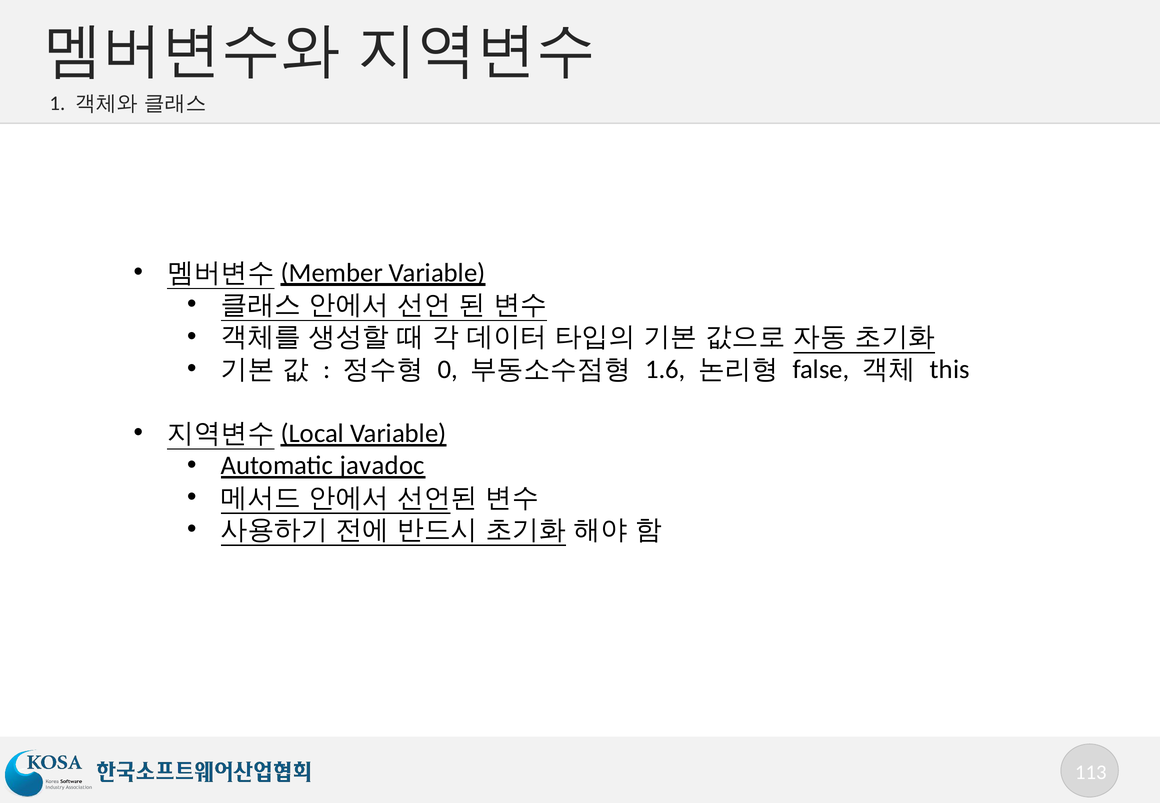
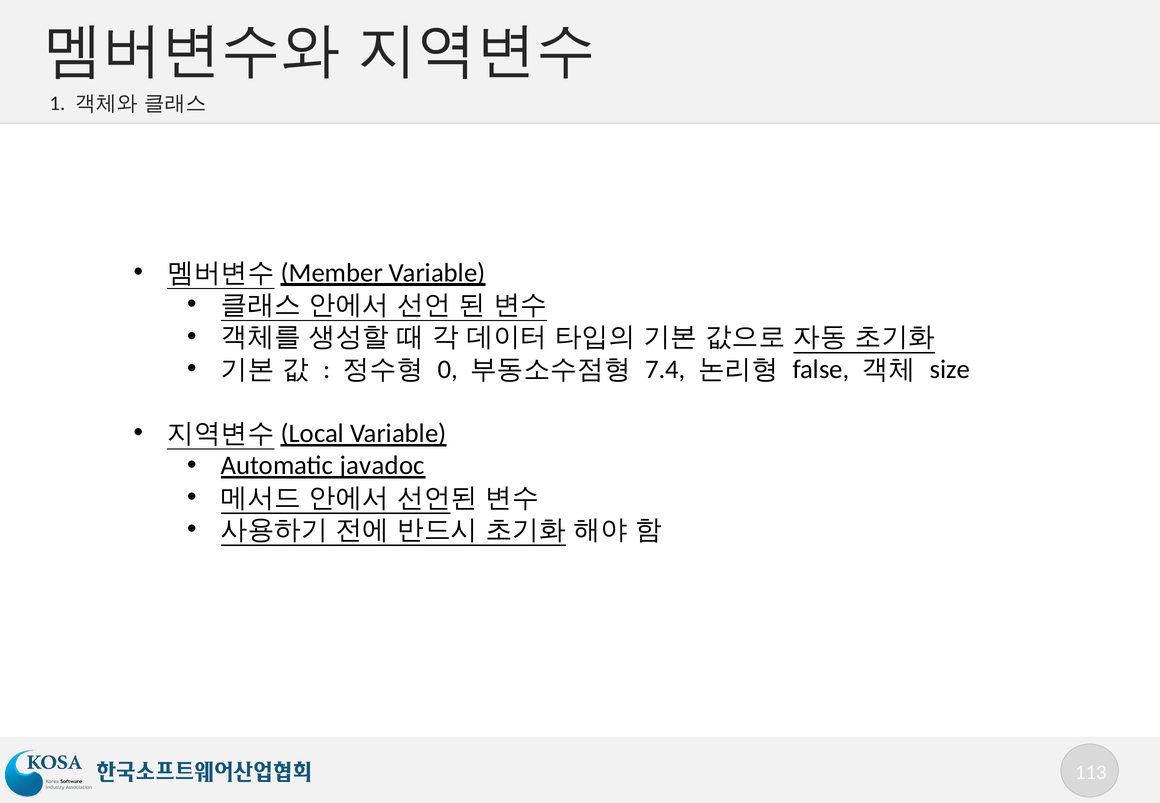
1.6: 1.6 -> 7.4 (665, 369)
this: this -> size (950, 369)
